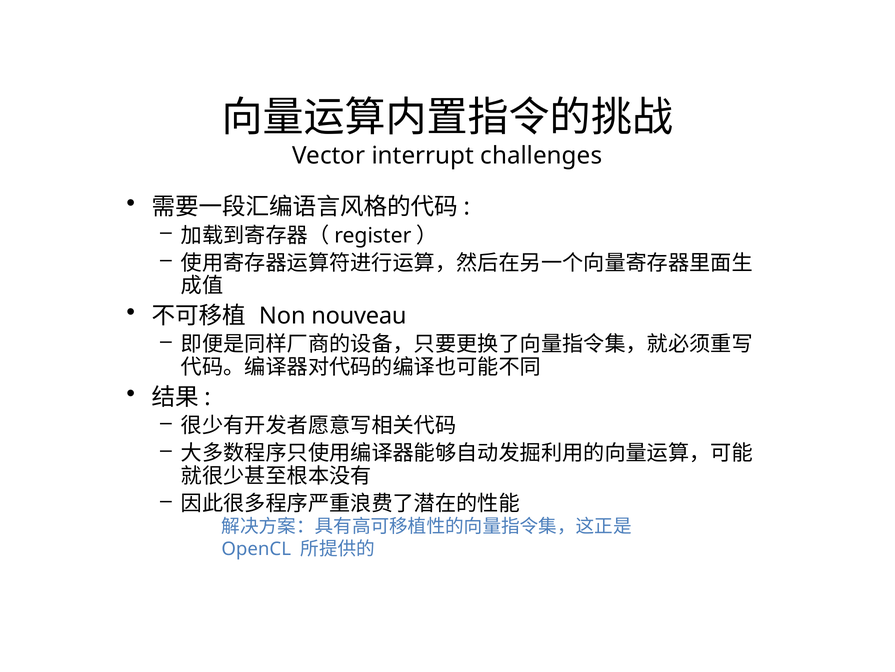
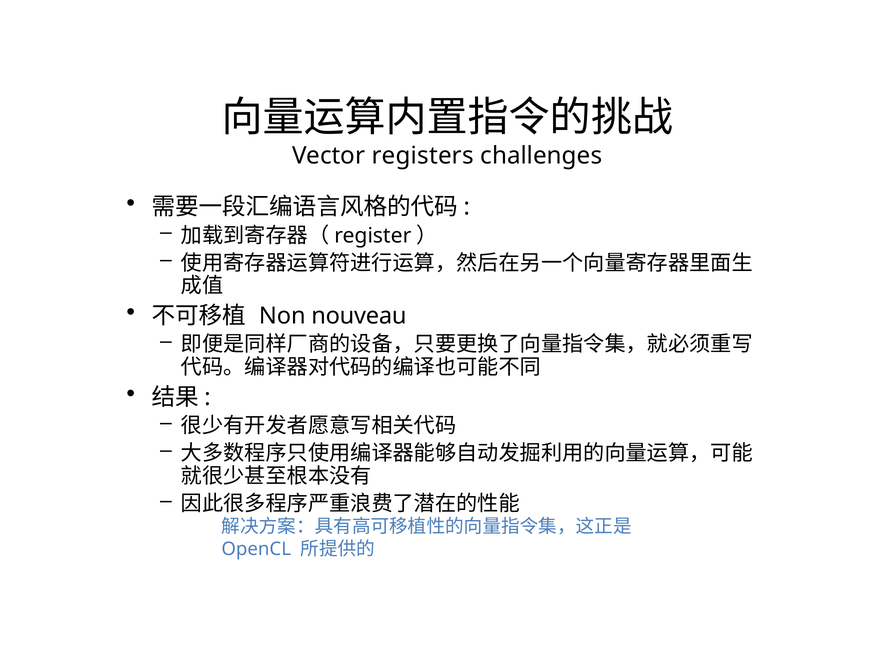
interrupt: interrupt -> registers (423, 155)
